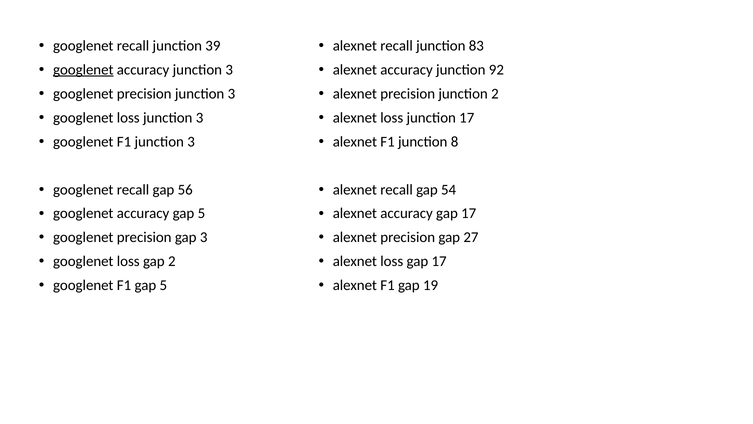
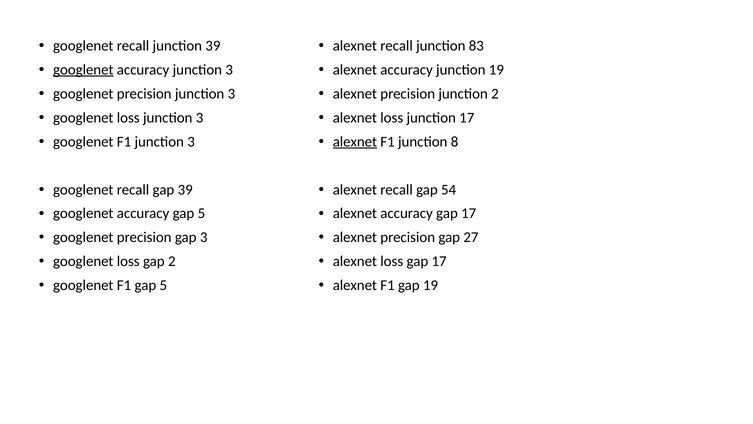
junction 92: 92 -> 19 (496, 70)
alexnet underline: none -> present (355, 142)
gap 56: 56 -> 39 (185, 189)
